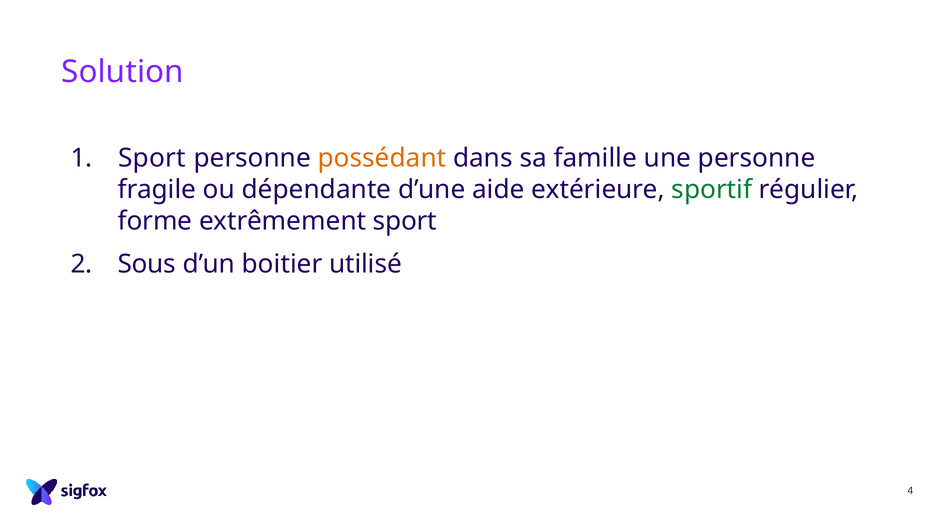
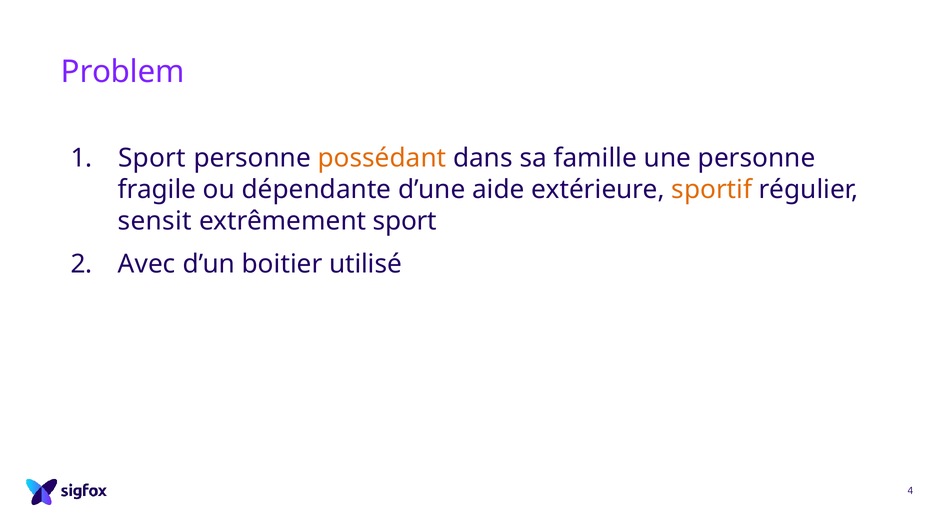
Solution: Solution -> Problem (123, 72)
sportif colour: green -> orange (712, 190)
forme: forme -> sensit (155, 221)
Sous: Sous -> Avec (147, 264)
